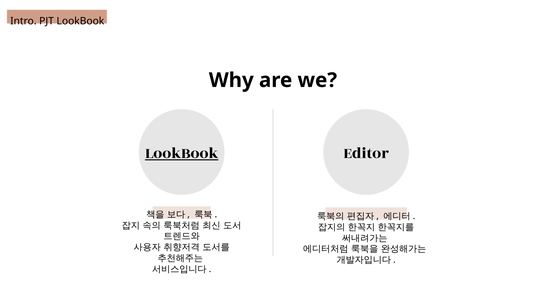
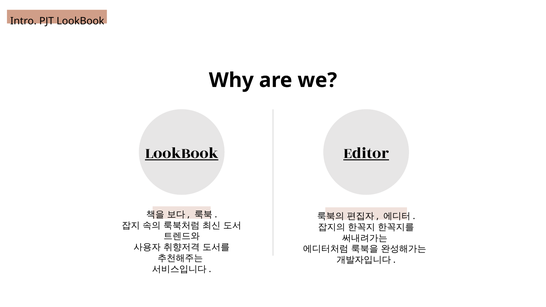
Editor underline: none -> present (366, 153)
